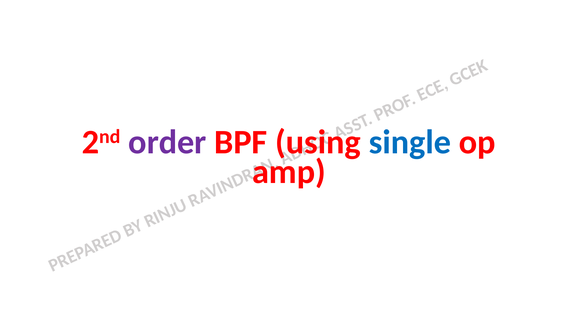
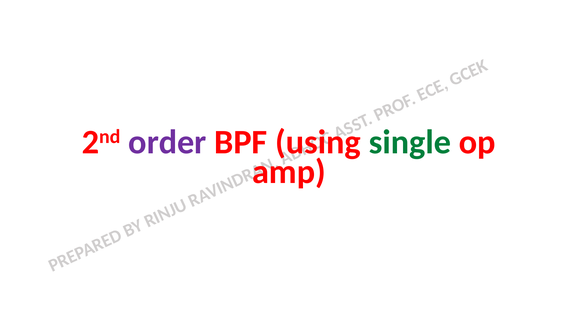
single colour: blue -> green (410, 142)
